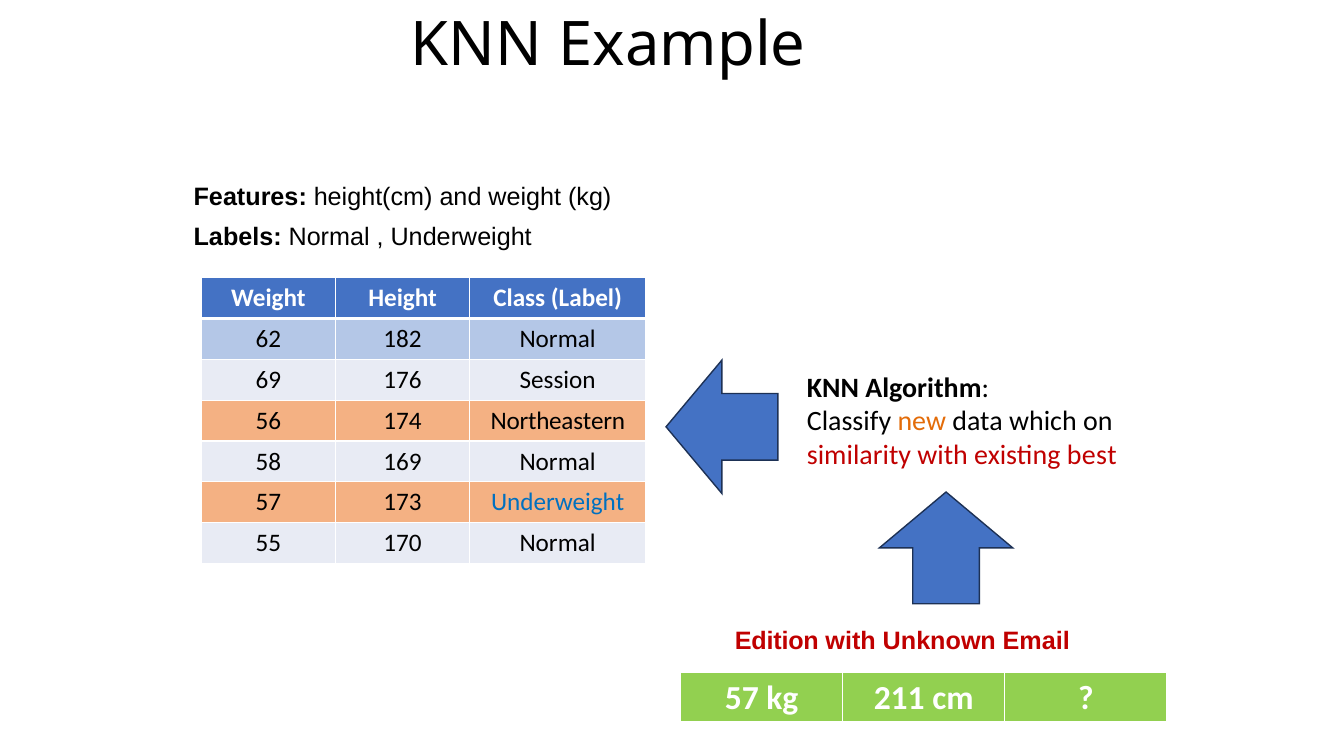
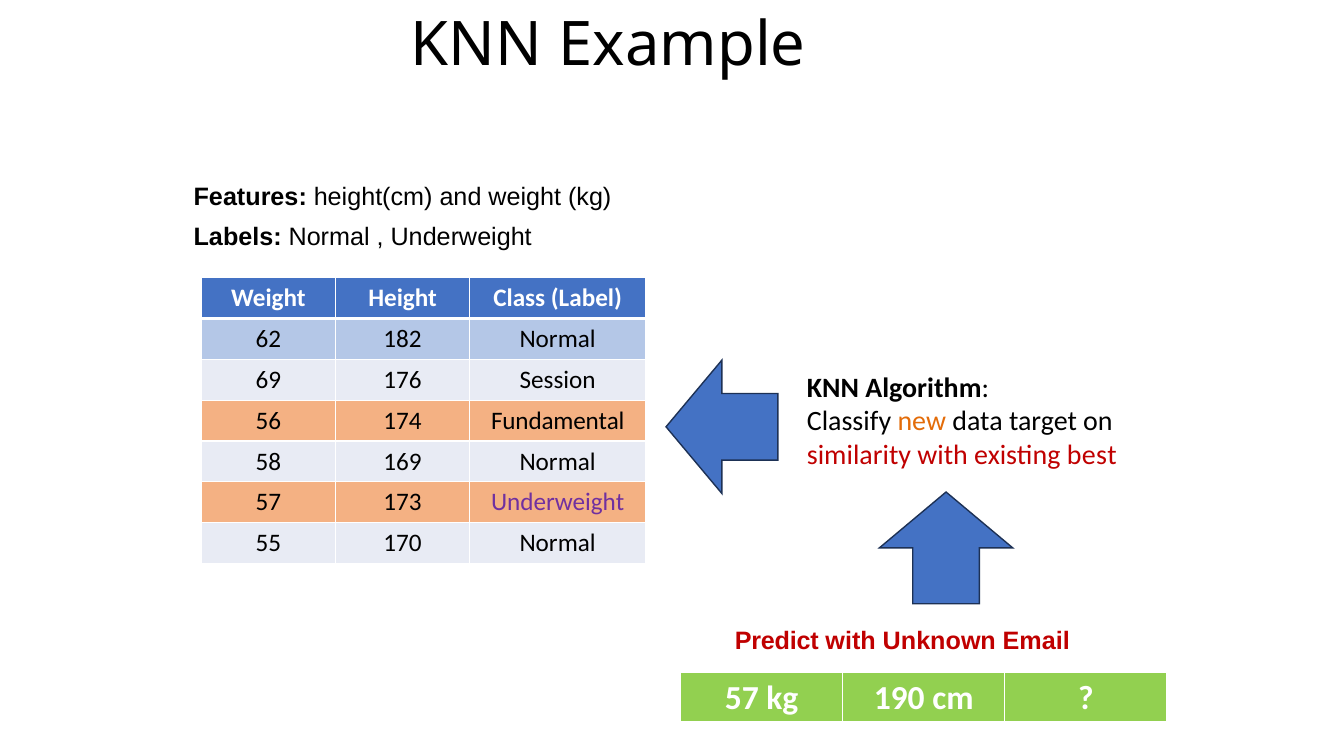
which: which -> target (1043, 422)
Northeastern: Northeastern -> Fundamental (558, 421)
Underweight colour: blue -> purple (558, 502)
Edition: Edition -> Predict (777, 641)
211: 211 -> 190 (899, 698)
